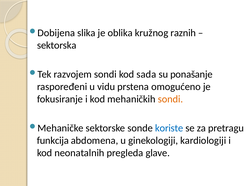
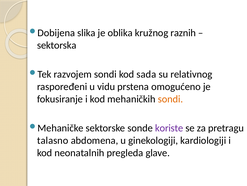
ponašanje: ponašanje -> relativnog (191, 74)
koriste colour: blue -> purple (169, 128)
funkcija: funkcija -> talasno (53, 140)
